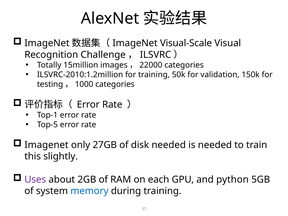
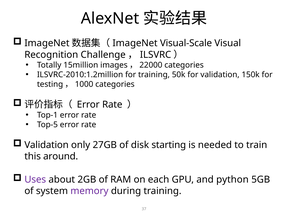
Imagenet: Imagenet -> Validation (47, 145)
disk needed: needed -> starting (169, 145)
slightly: slightly -> around (61, 156)
memory colour: blue -> purple (89, 191)
